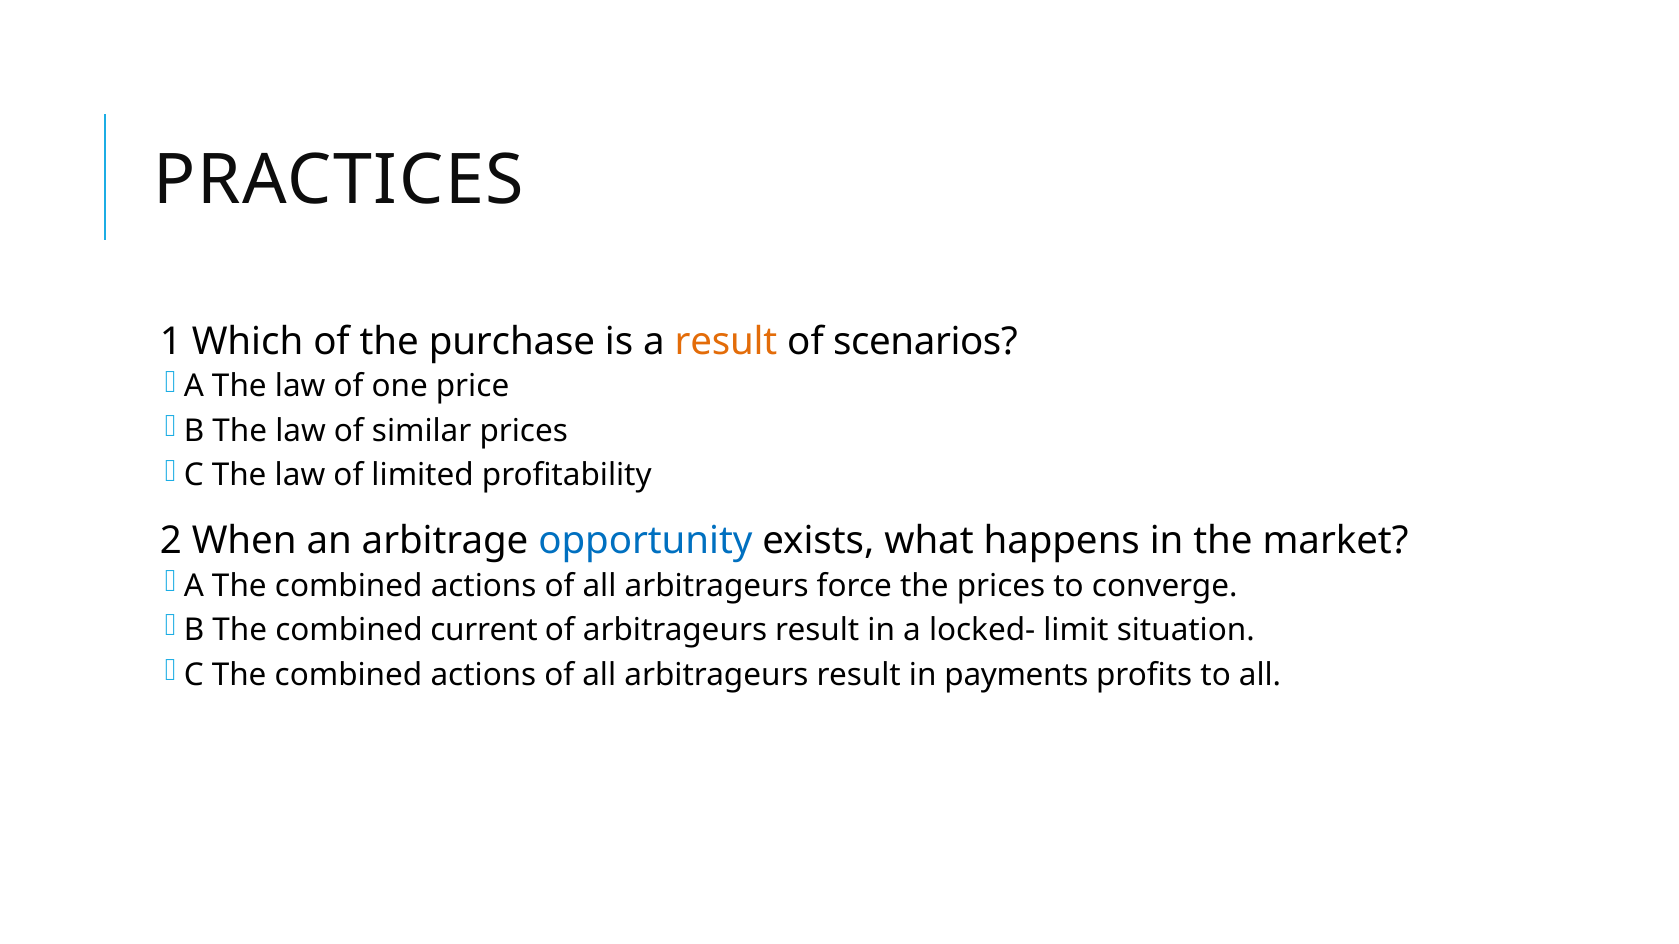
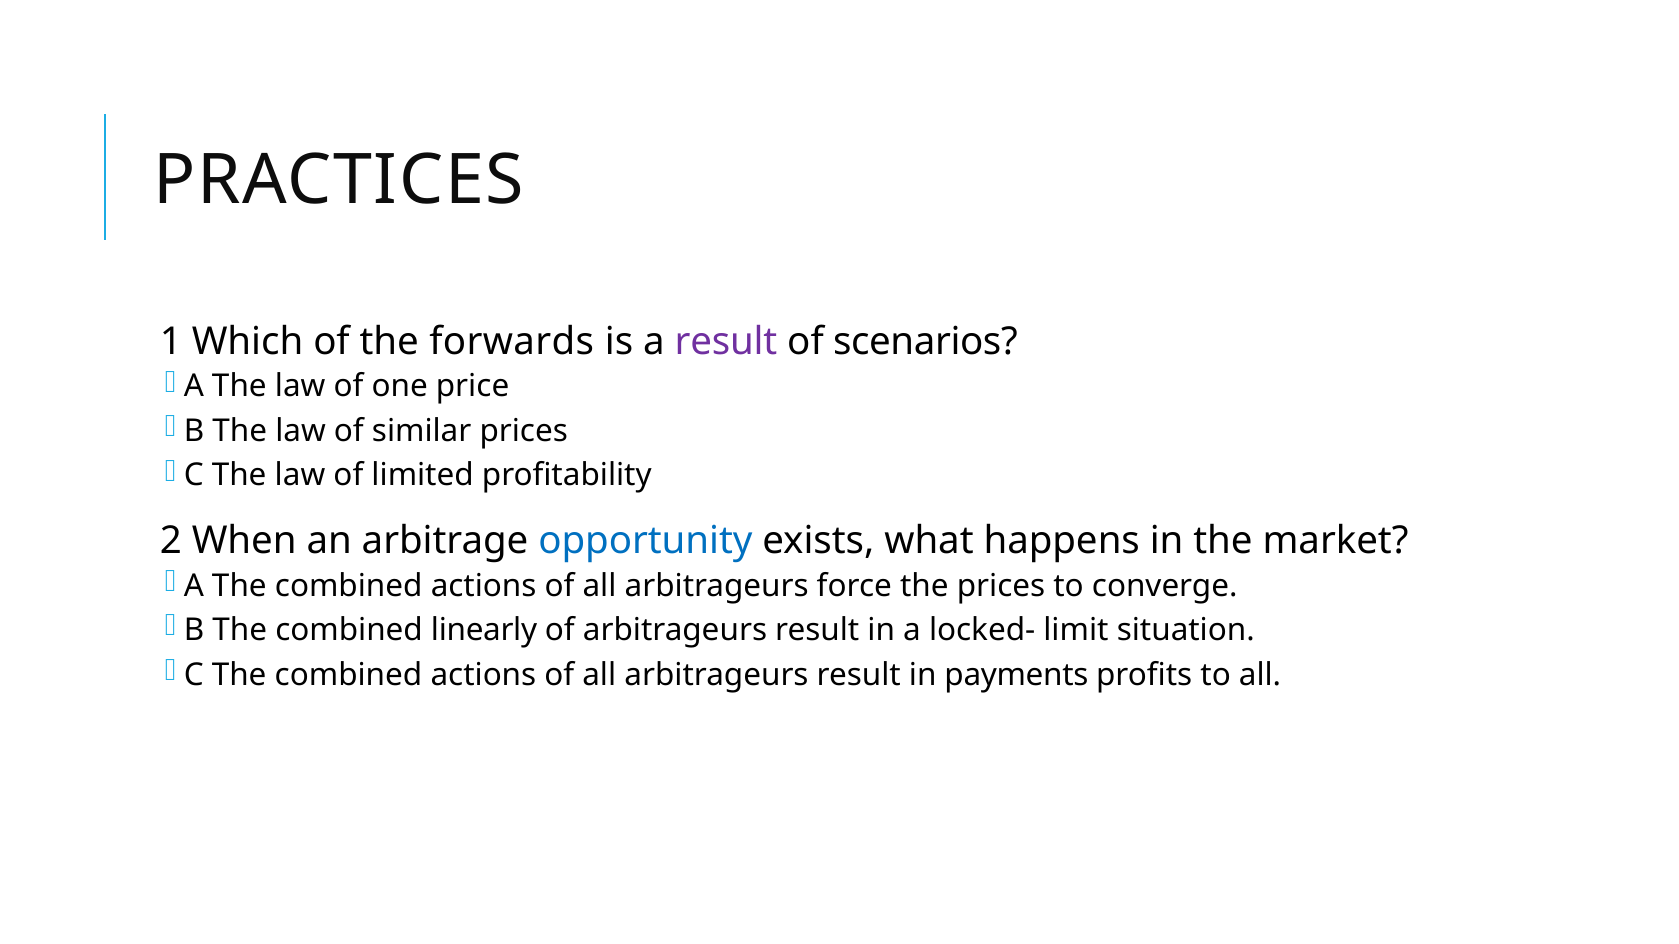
purchase: purchase -> forwards (512, 342)
result colour: orange -> purple (726, 342)
current: current -> linearly (484, 631)
